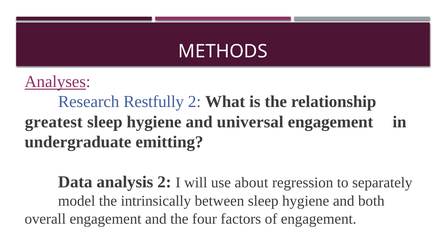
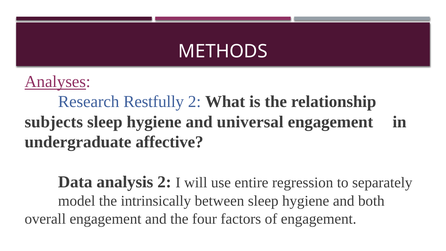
greatest: greatest -> subjects (54, 122)
emitting: emitting -> affective (169, 142)
about: about -> entire (251, 183)
